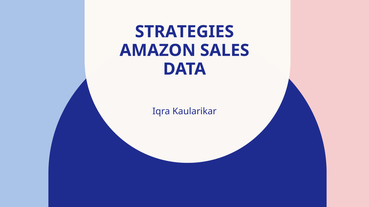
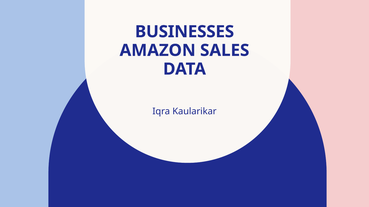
STRATEGIES: STRATEGIES -> BUSINESSES (185, 32)
